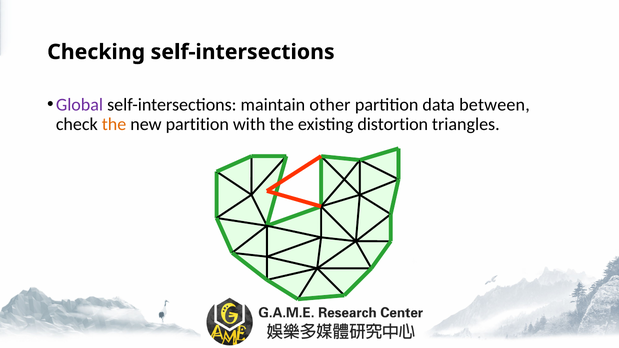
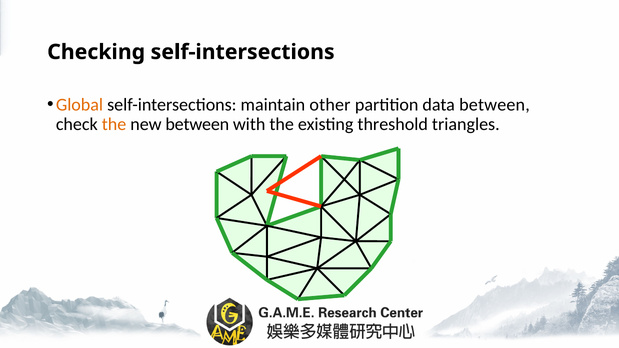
Global colour: purple -> orange (80, 105)
new partition: partition -> between (197, 124)
distortion: distortion -> threshold (393, 124)
